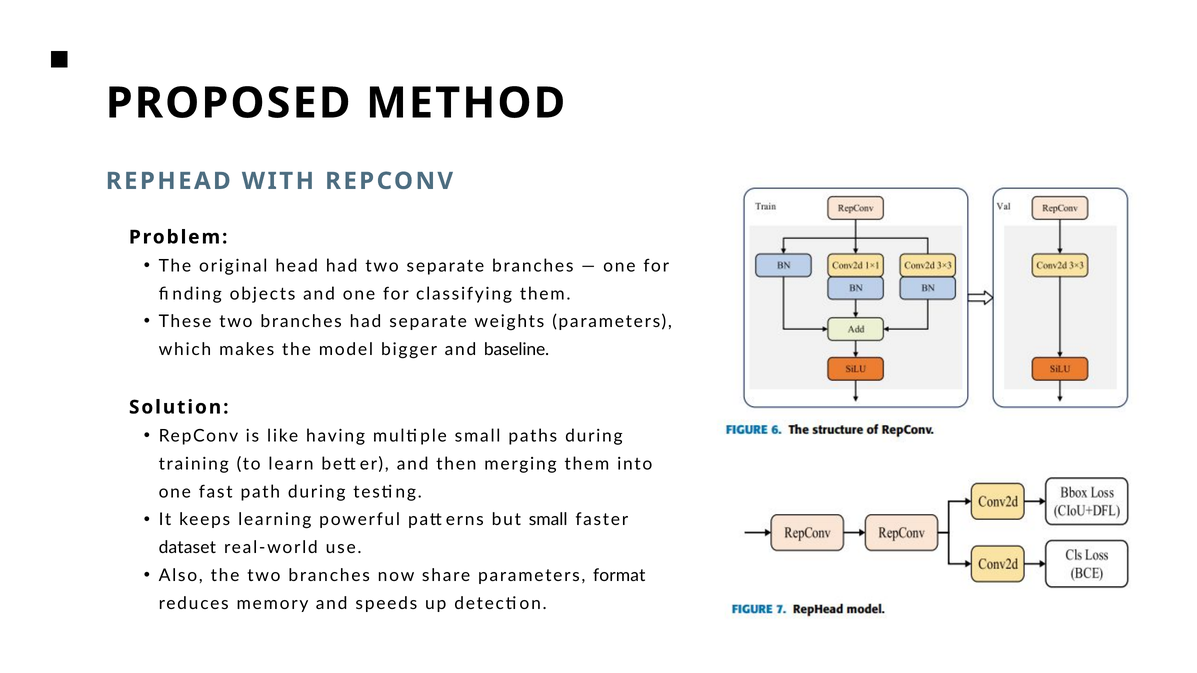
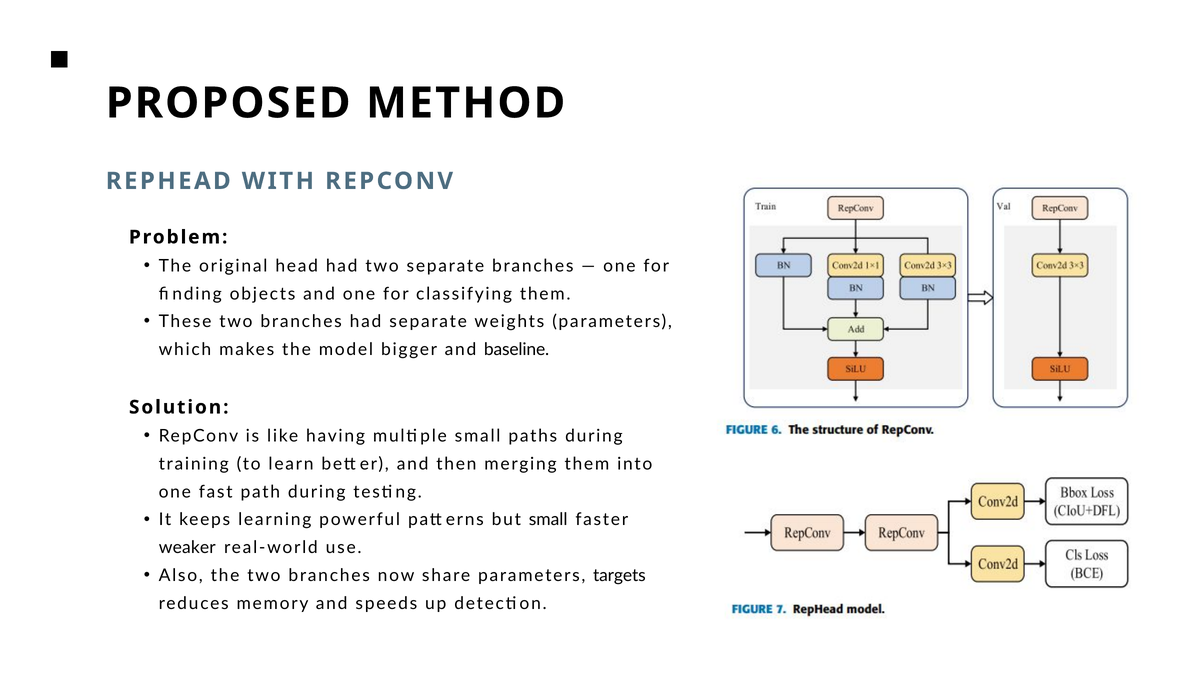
dataset: dataset -> weaker (187, 548)
format: format -> targets (619, 576)
